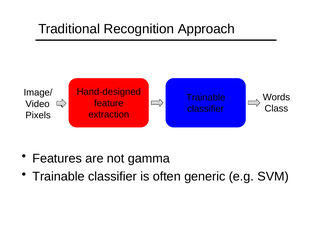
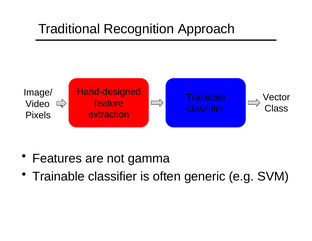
Words: Words -> Vector (276, 97)
